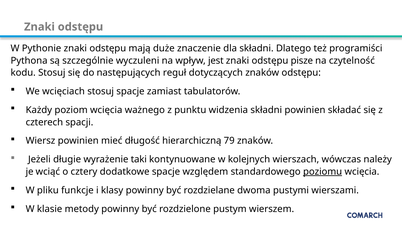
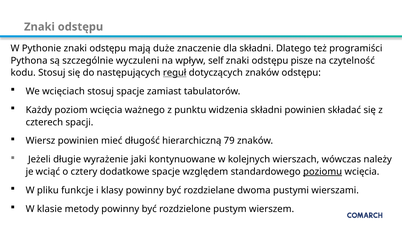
jest: jest -> self (216, 61)
reguł underline: none -> present (175, 73)
taki: taki -> jaki (139, 160)
